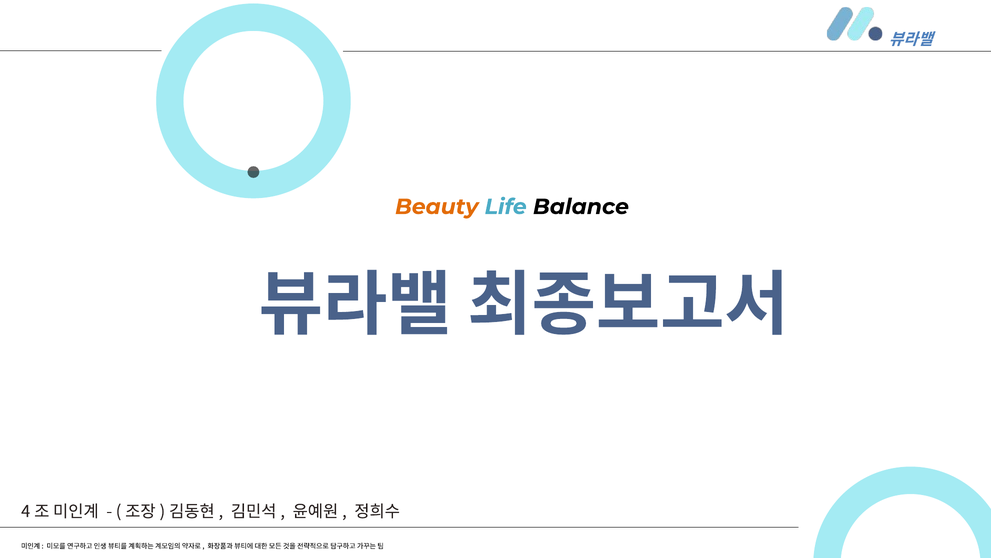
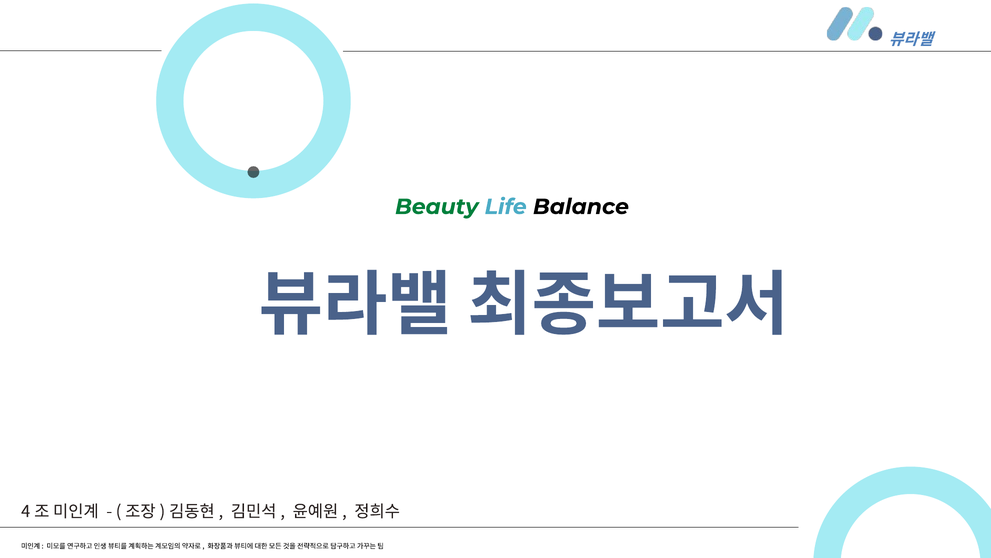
Beauty colour: orange -> green (437, 207)
